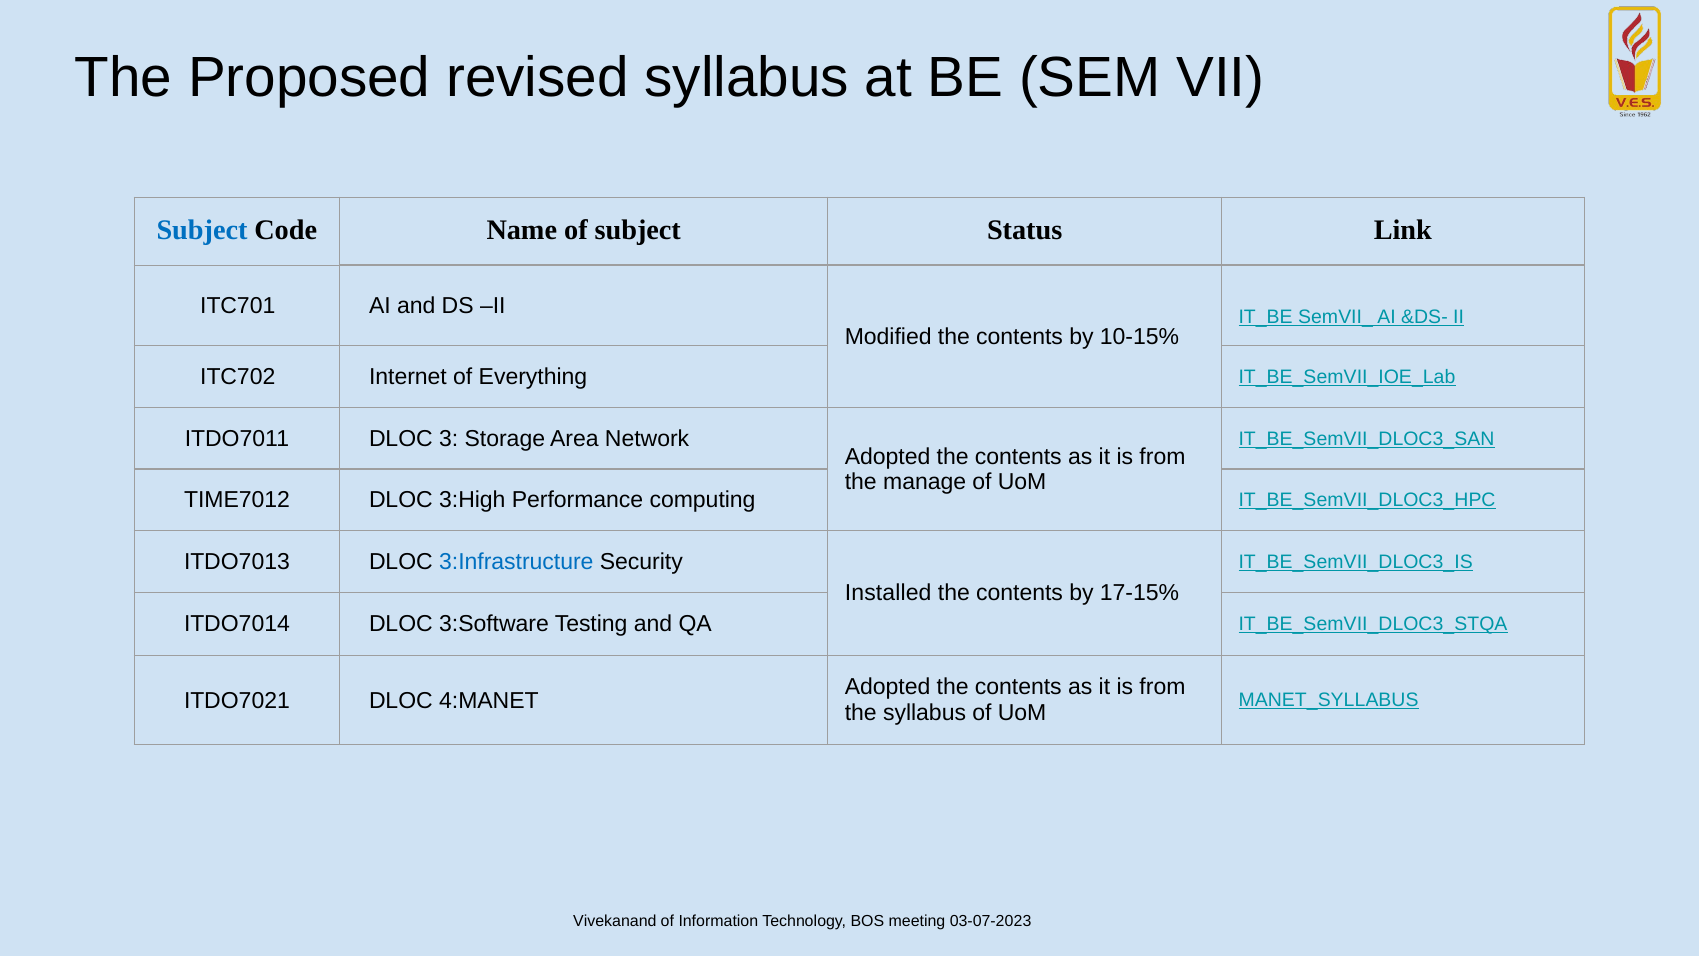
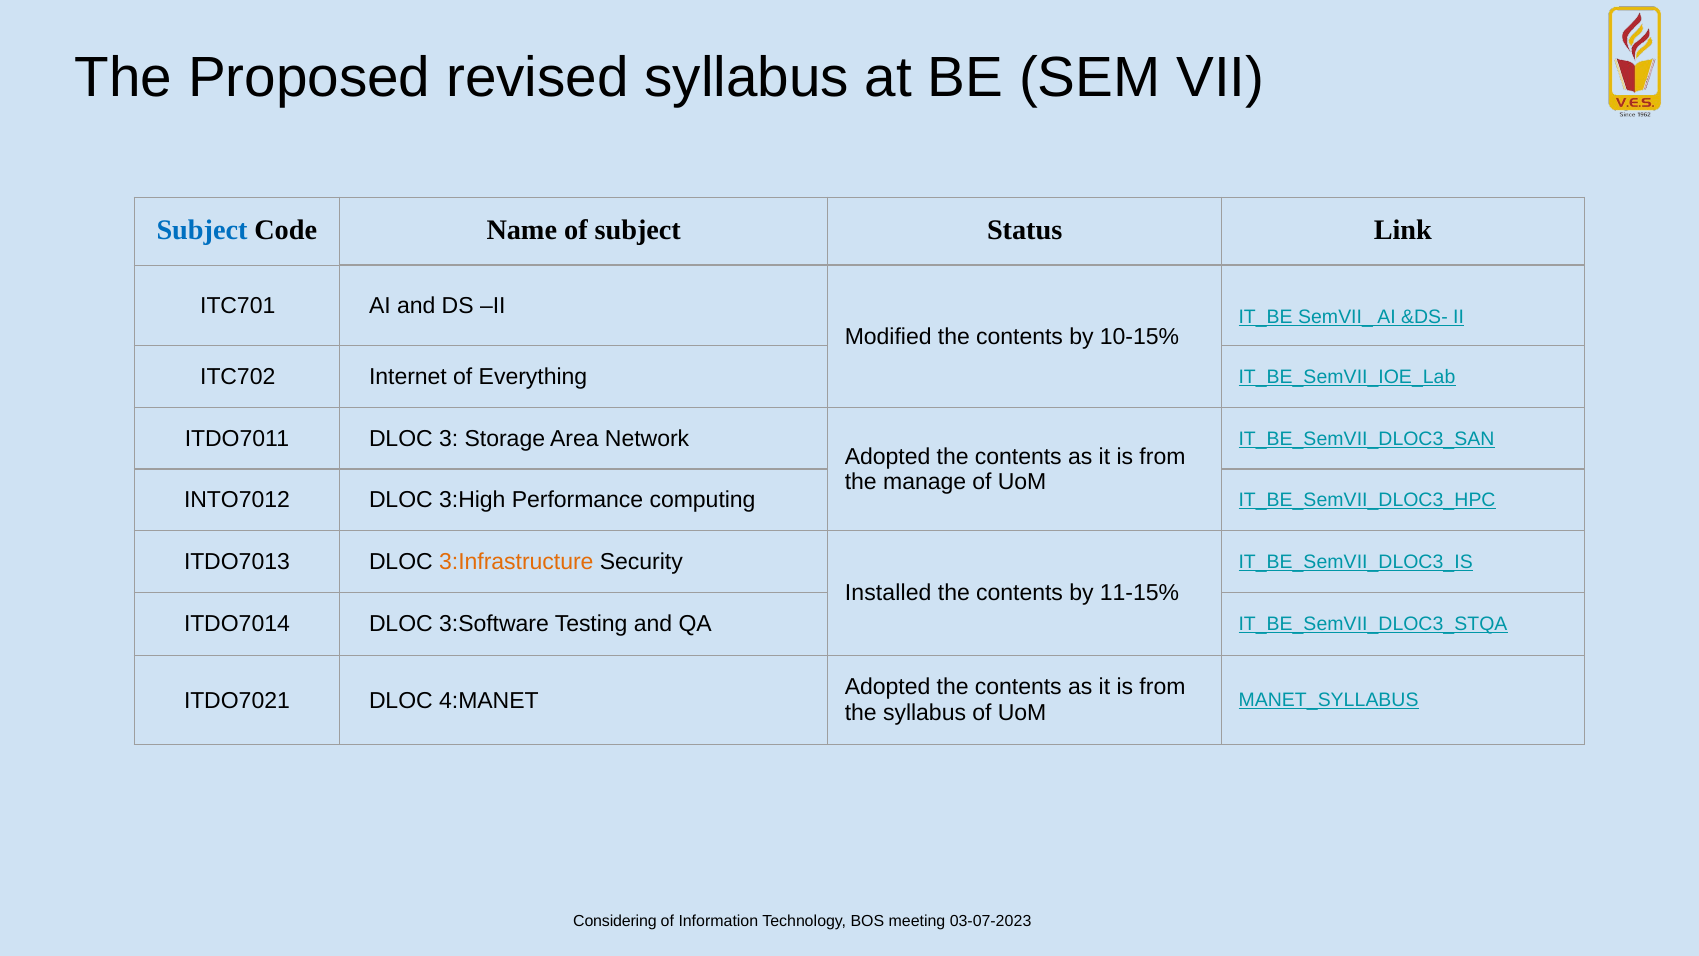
TIME7012: TIME7012 -> INTO7012 (237, 500)
3:Infrastructure colour: blue -> orange (516, 562)
17-15%: 17-15% -> 11-15% (1140, 593)
Vivekanand: Vivekanand -> Considering (615, 921)
